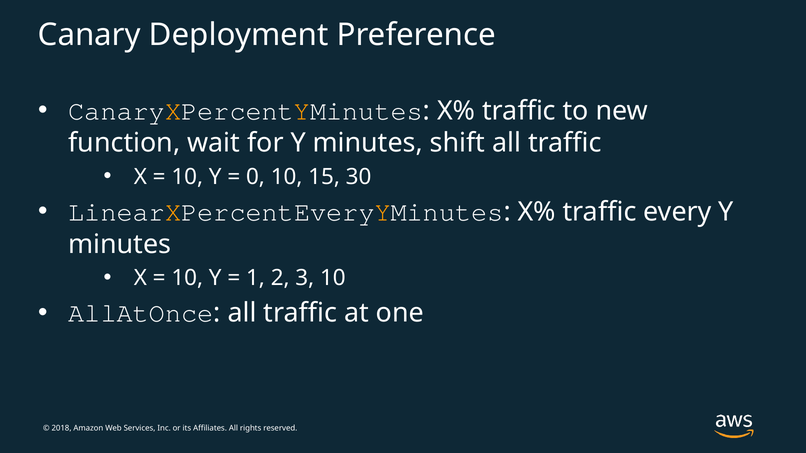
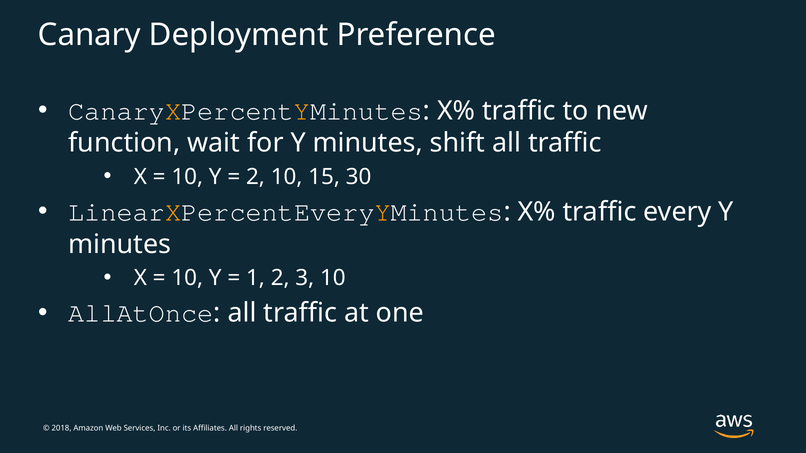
0: 0 -> 2 (255, 177)
